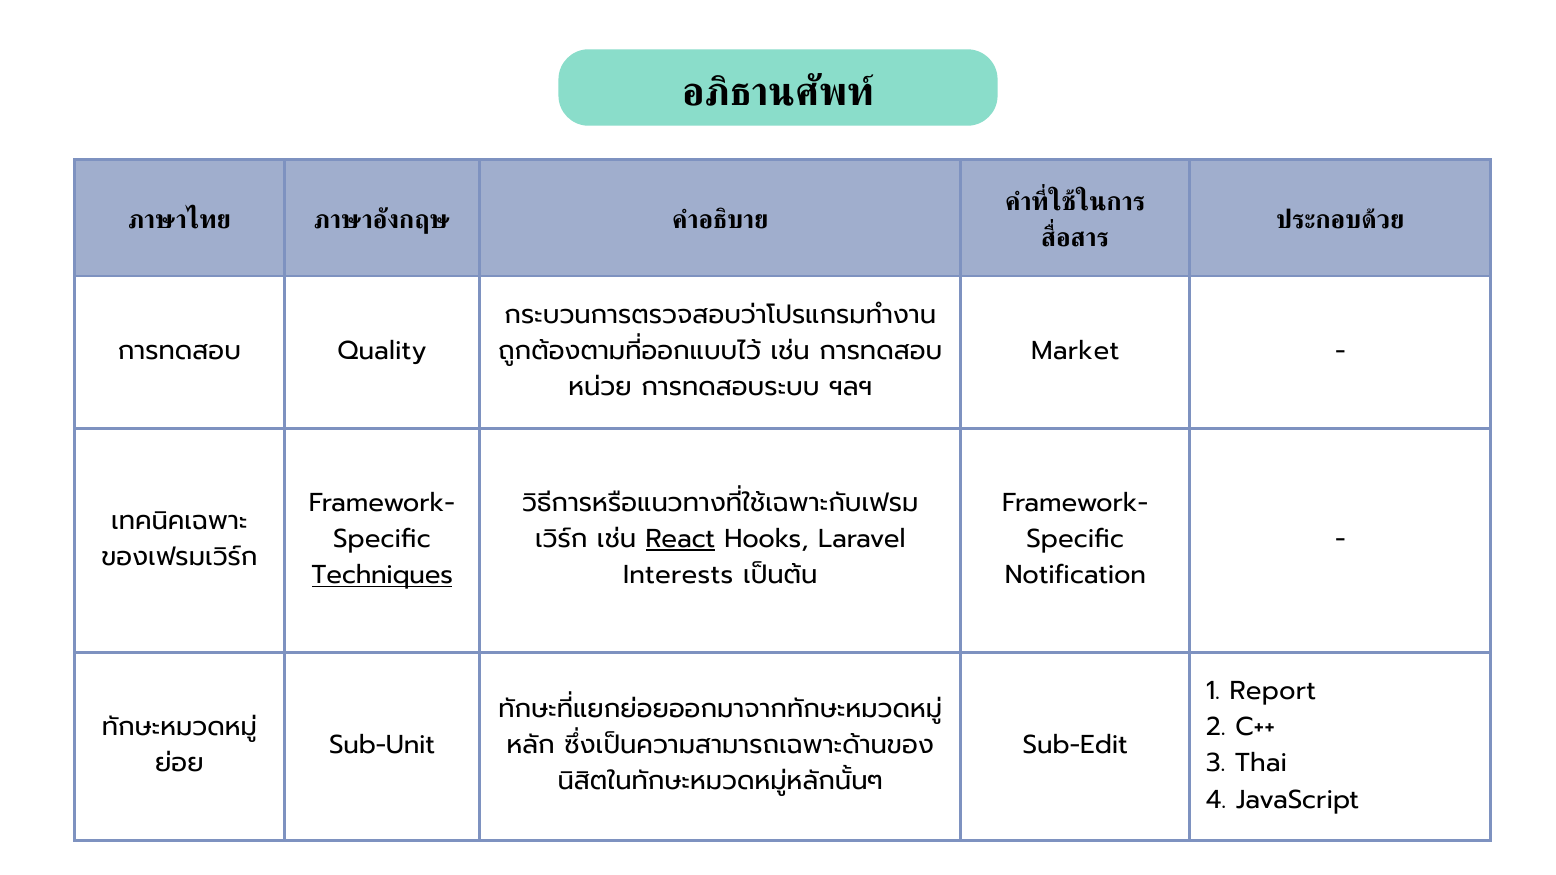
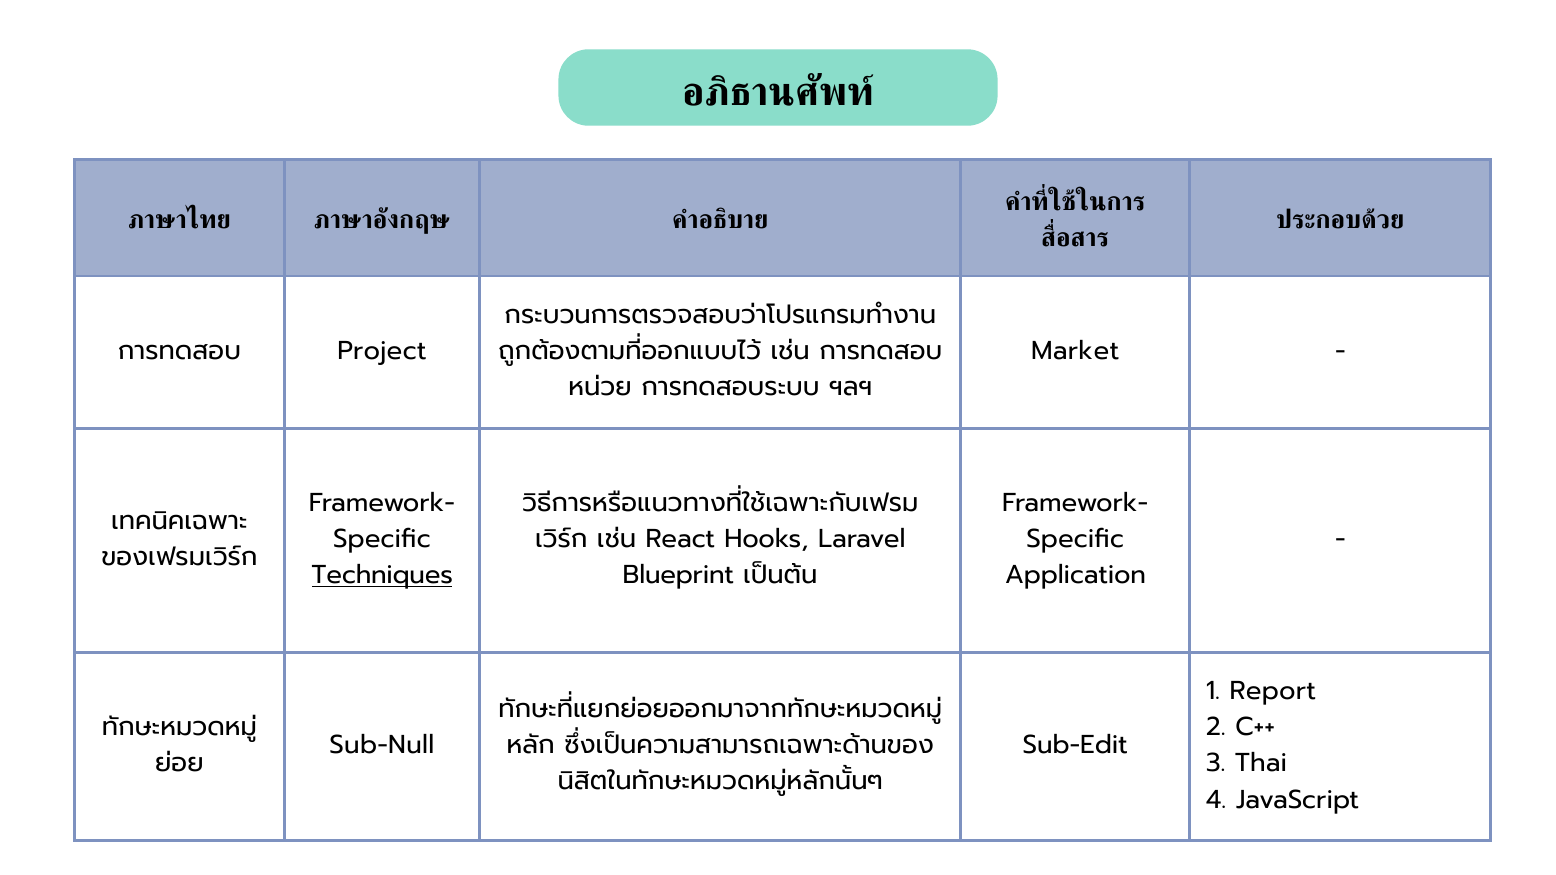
Quality: Quality -> Project (382, 351)
React underline: present -> none (680, 539)
Interests: Interests -> Blueprint (678, 575)
Notification: Notification -> Application (1075, 575)
Sub-Unit: Sub-Unit -> Sub-Null (382, 745)
